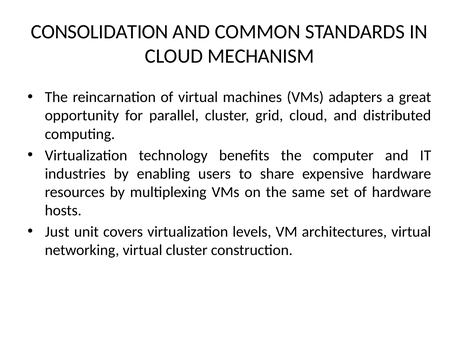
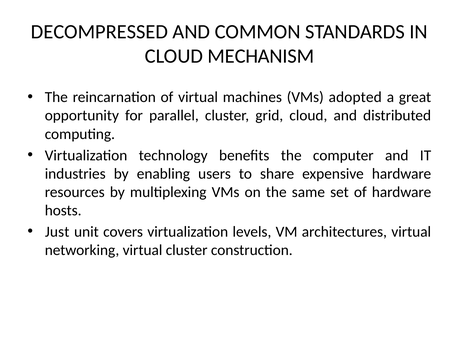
CONSOLIDATION: CONSOLIDATION -> DECOMPRESSED (99, 32)
adapters: adapters -> adopted (355, 97)
